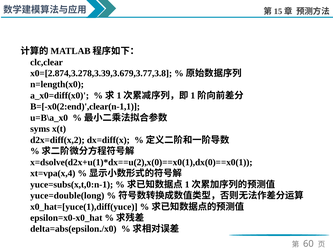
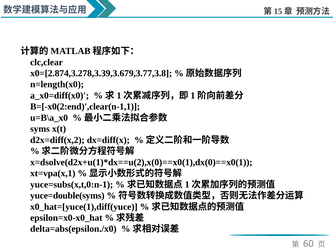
xt=vpa(x,4: xt=vpa(x,4 -> xt=vpa(x,1 (53, 173)
yuce=double(long: yuce=double(long -> yuce=double(syms (67, 195)
